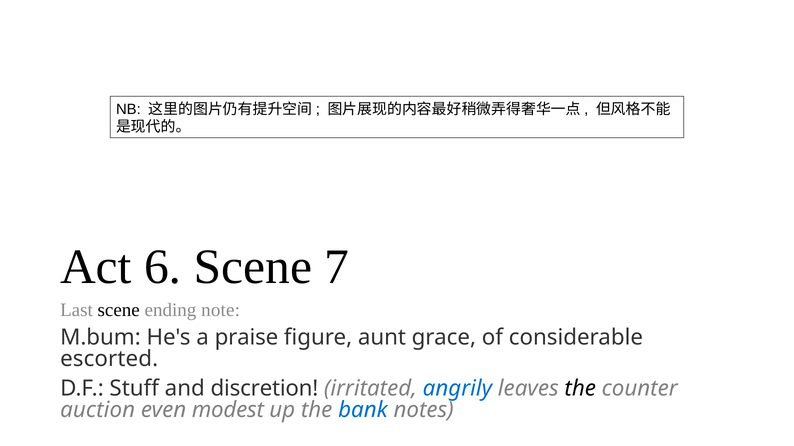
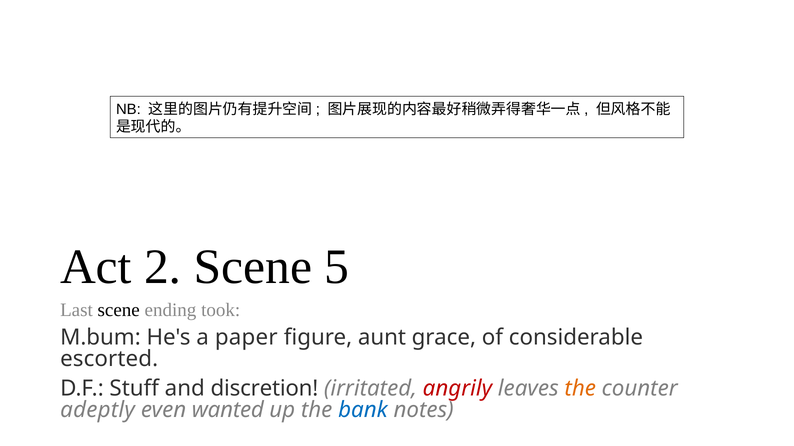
6: 6 -> 2 (163, 267)
7: 7 -> 5 (337, 267)
note: note -> took (221, 310)
praise: praise -> paper (246, 338)
angrily colour: blue -> red (457, 389)
the colour: black -> orange (580, 389)
auction: auction -> adeptly (98, 410)
modest: modest -> wanted (228, 410)
